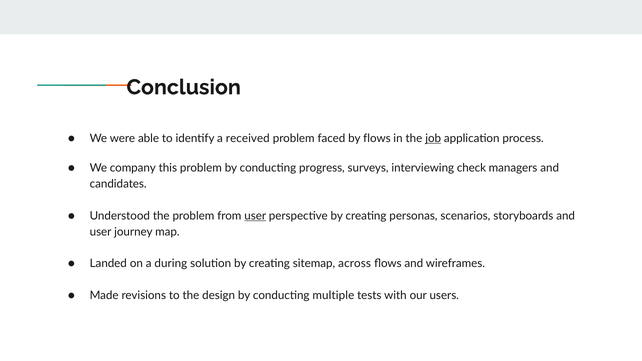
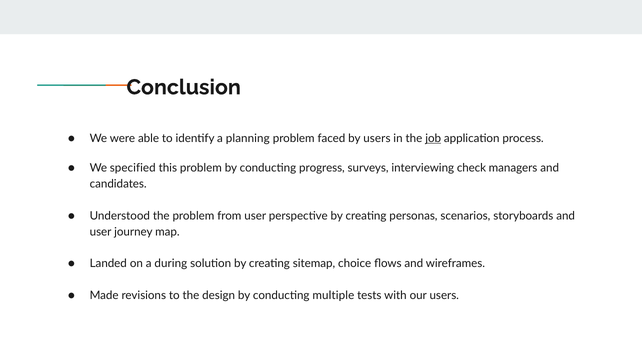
received: received -> planning (248, 138)
by flows: flows -> users (377, 138)
company: company -> specified (133, 168)
user underline: present -> none (255, 216)
across: across -> choice (355, 264)
